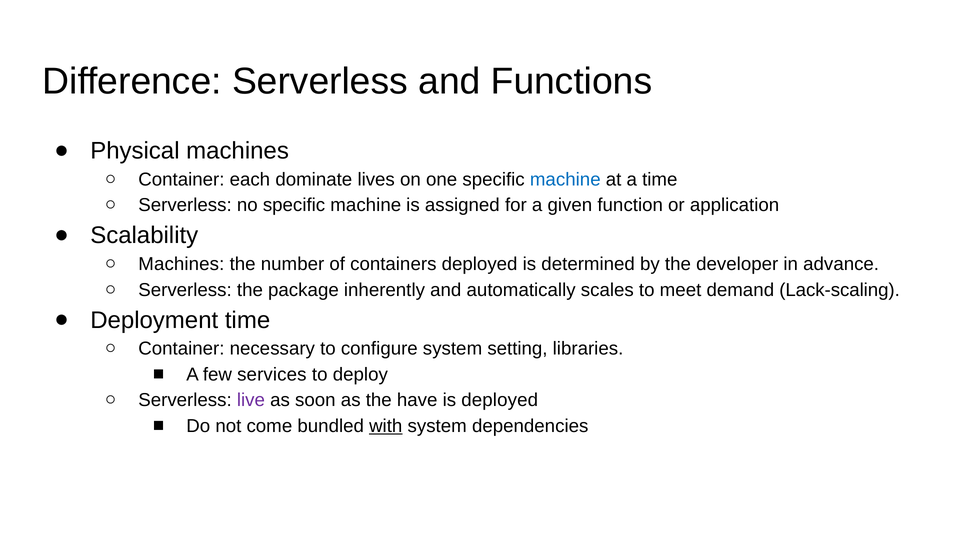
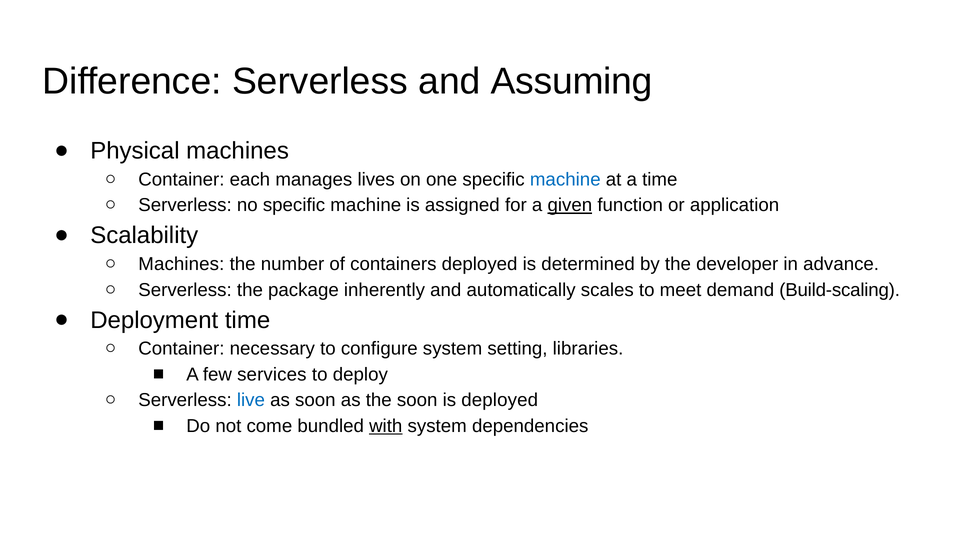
Functions: Functions -> Assuming (572, 81)
dominate: dominate -> manages (314, 180)
given underline: none -> present (570, 205)
Lack-scaling: Lack-scaling -> Build-scaling (840, 290)
live colour: purple -> blue (251, 400)
the have: have -> soon (417, 400)
